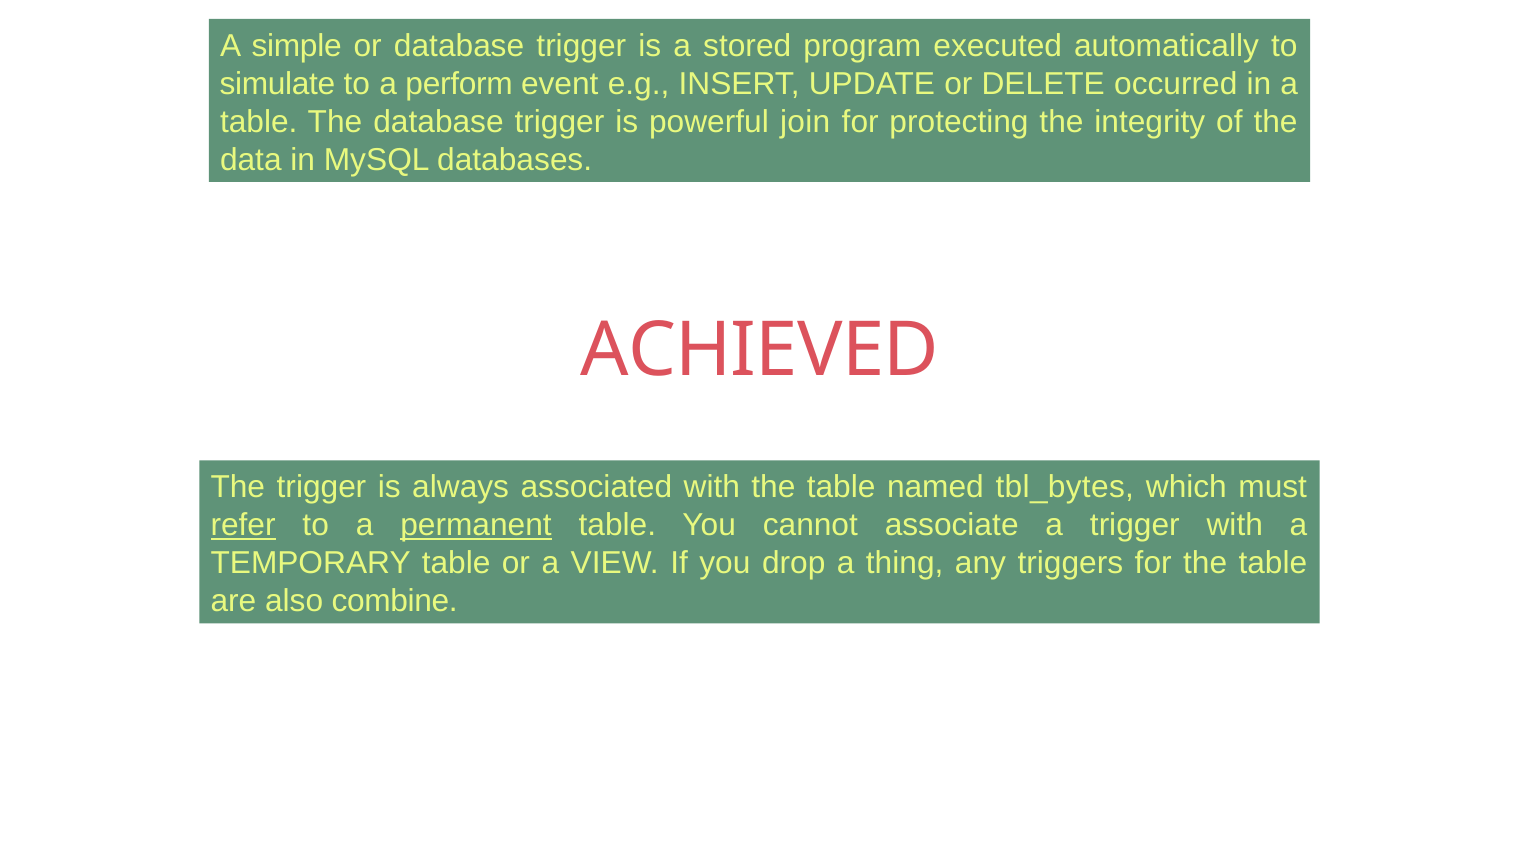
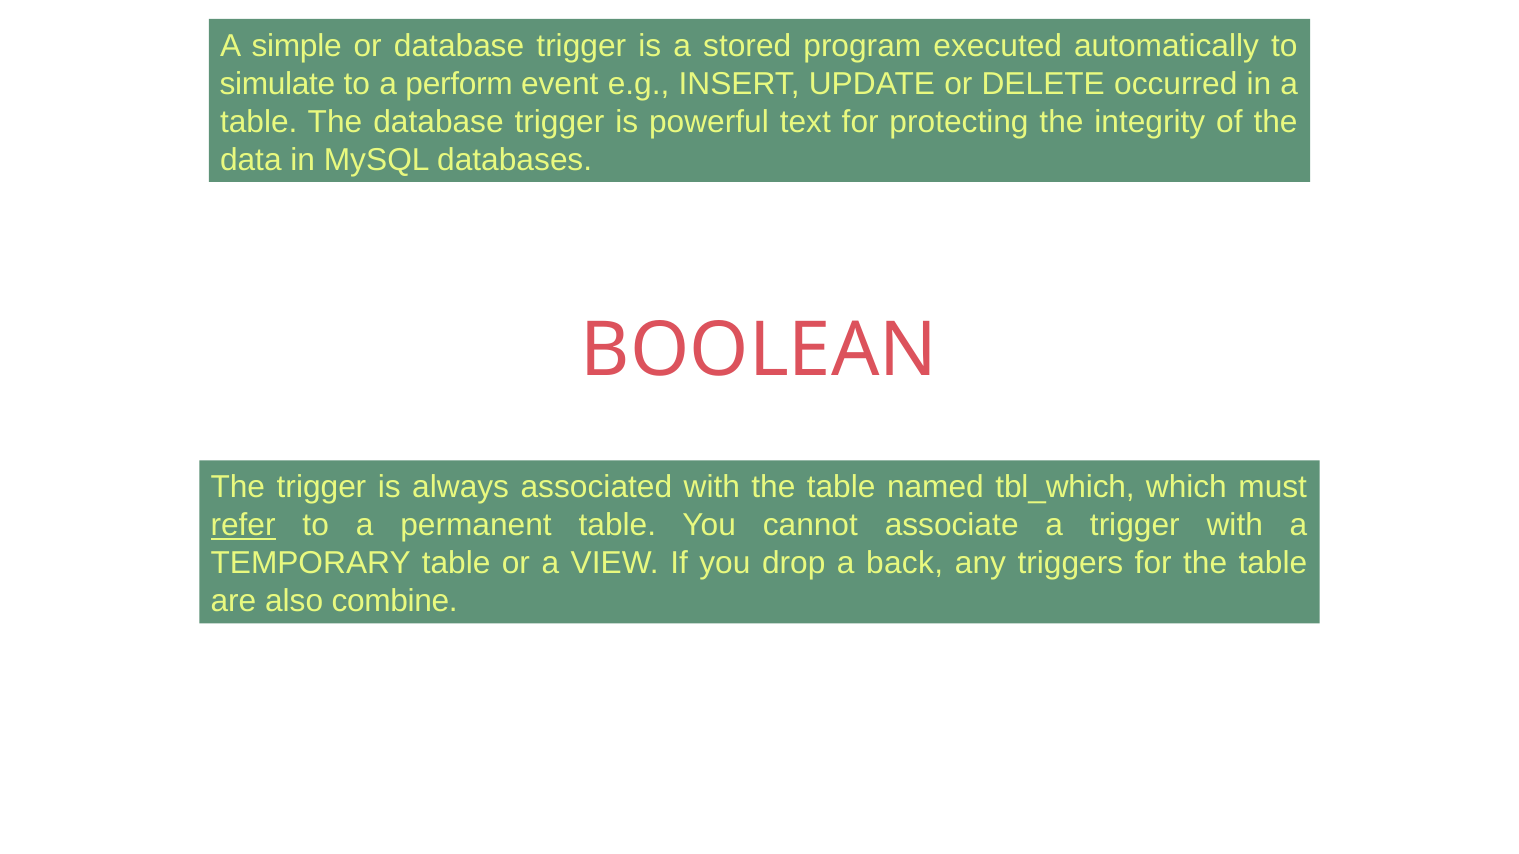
join: join -> text (805, 122)
ACHIEVED: ACHIEVED -> BOOLEAN (759, 351)
tbl_bytes: tbl_bytes -> tbl_which (1065, 487)
permanent underline: present -> none (476, 525)
thing: thing -> back (905, 563)
